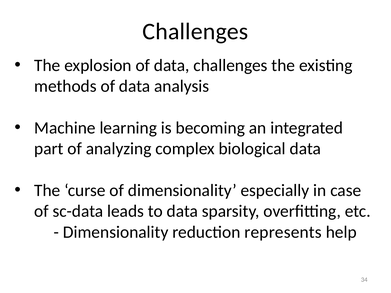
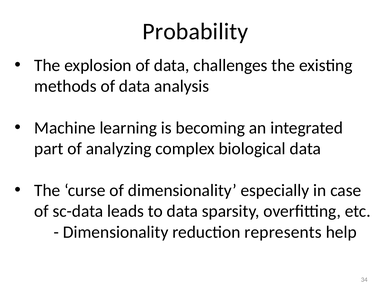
Challenges: Challenges -> Probability (195, 32)
